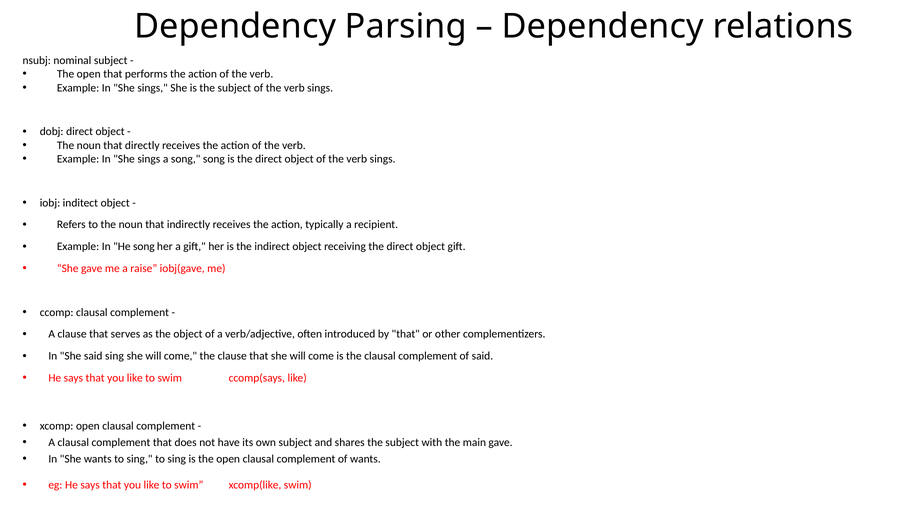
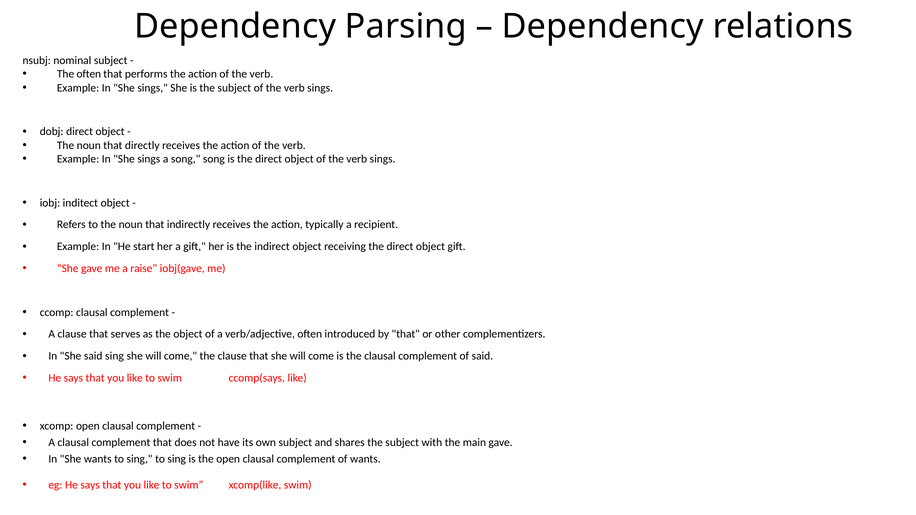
open: open -> often (89, 74)
He song: song -> start (144, 247)
